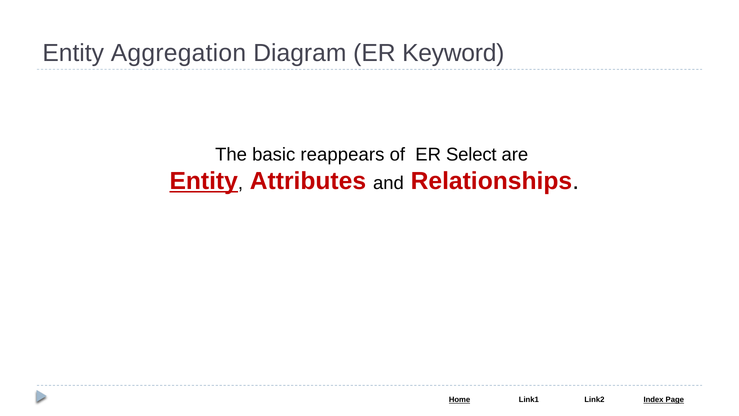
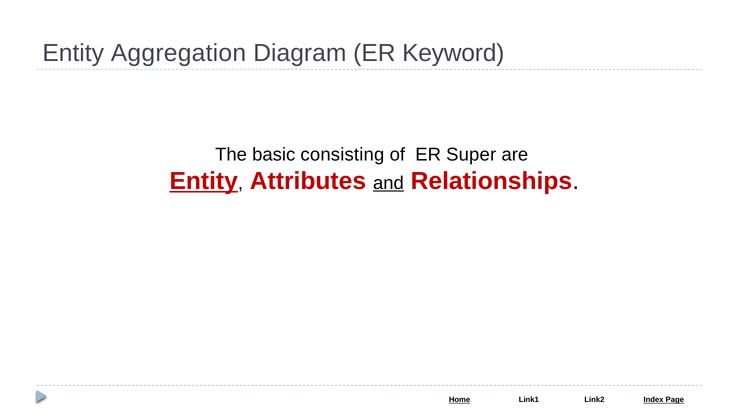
reappears: reappears -> consisting (342, 155)
Select: Select -> Super (471, 155)
and underline: none -> present (388, 183)
